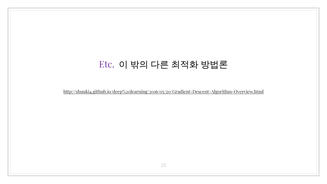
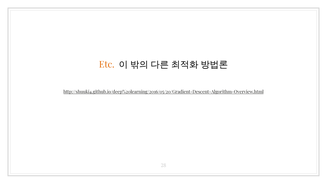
Etc colour: purple -> orange (107, 65)
